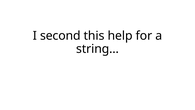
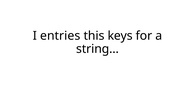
second: second -> entries (60, 36)
help: help -> keys (120, 36)
